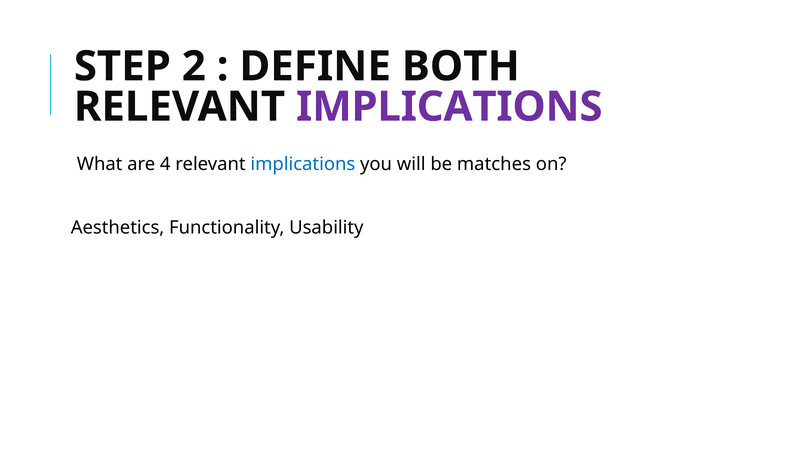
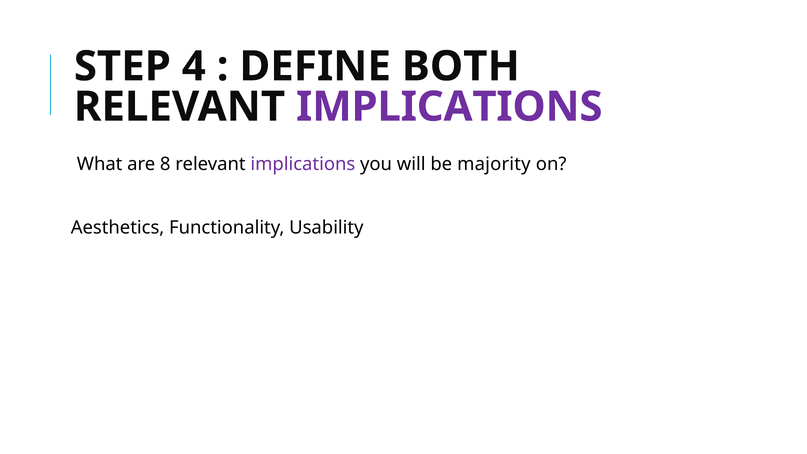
2: 2 -> 4 (194, 66)
4: 4 -> 8 (165, 164)
implications colour: blue -> purple (303, 164)
matches: matches -> majority (494, 164)
